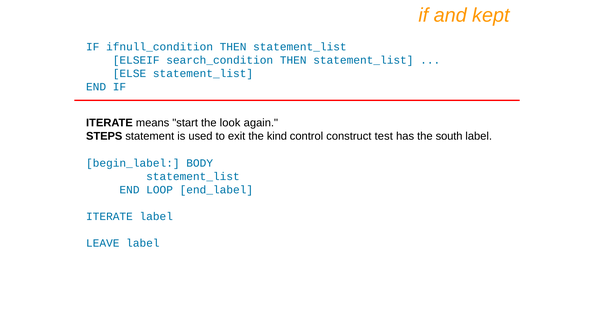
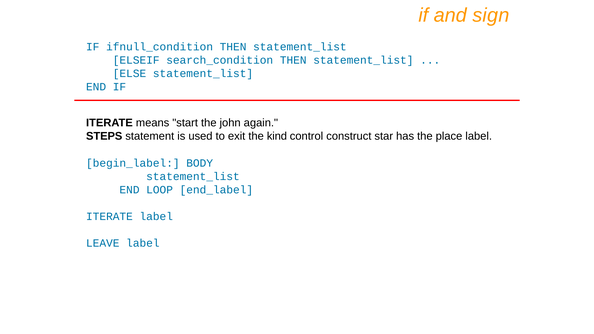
kept: kept -> sign (491, 15)
look: look -> john (230, 123)
test: test -> star (384, 136)
south: south -> place (449, 136)
